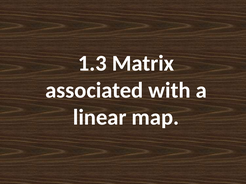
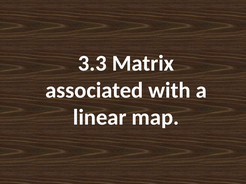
1.3: 1.3 -> 3.3 (92, 63)
